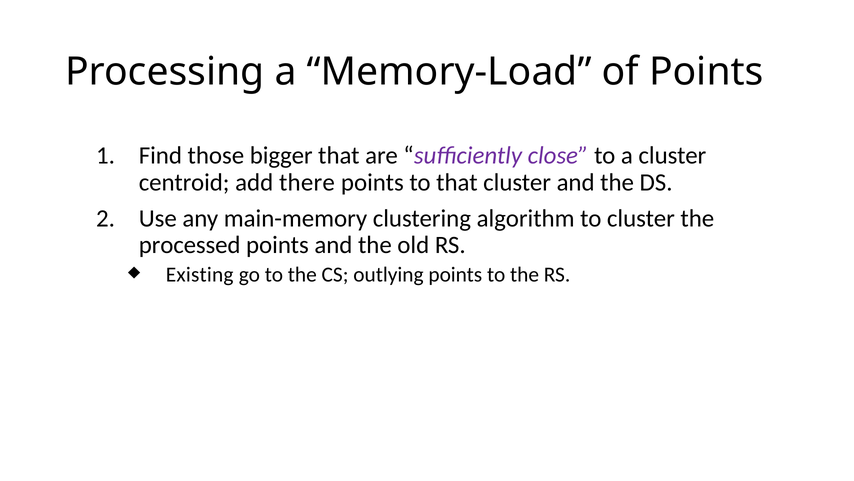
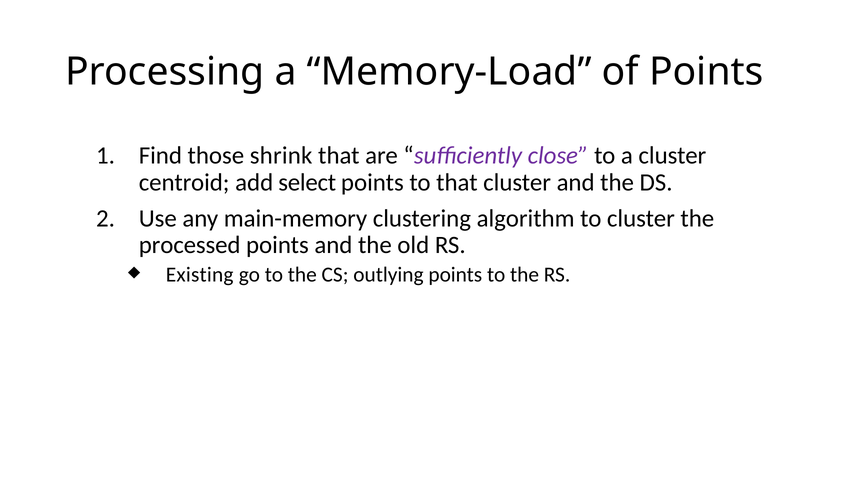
bigger: bigger -> shrink (281, 155)
there: there -> select (307, 182)
